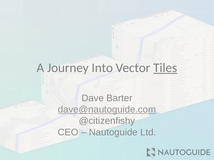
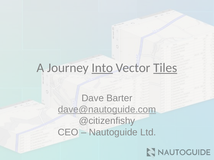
Into underline: none -> present (102, 68)
